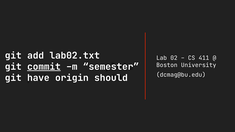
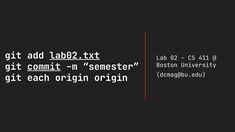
lab02.txt underline: none -> present (75, 56)
have: have -> each (38, 78)
origin should: should -> origin (111, 78)
